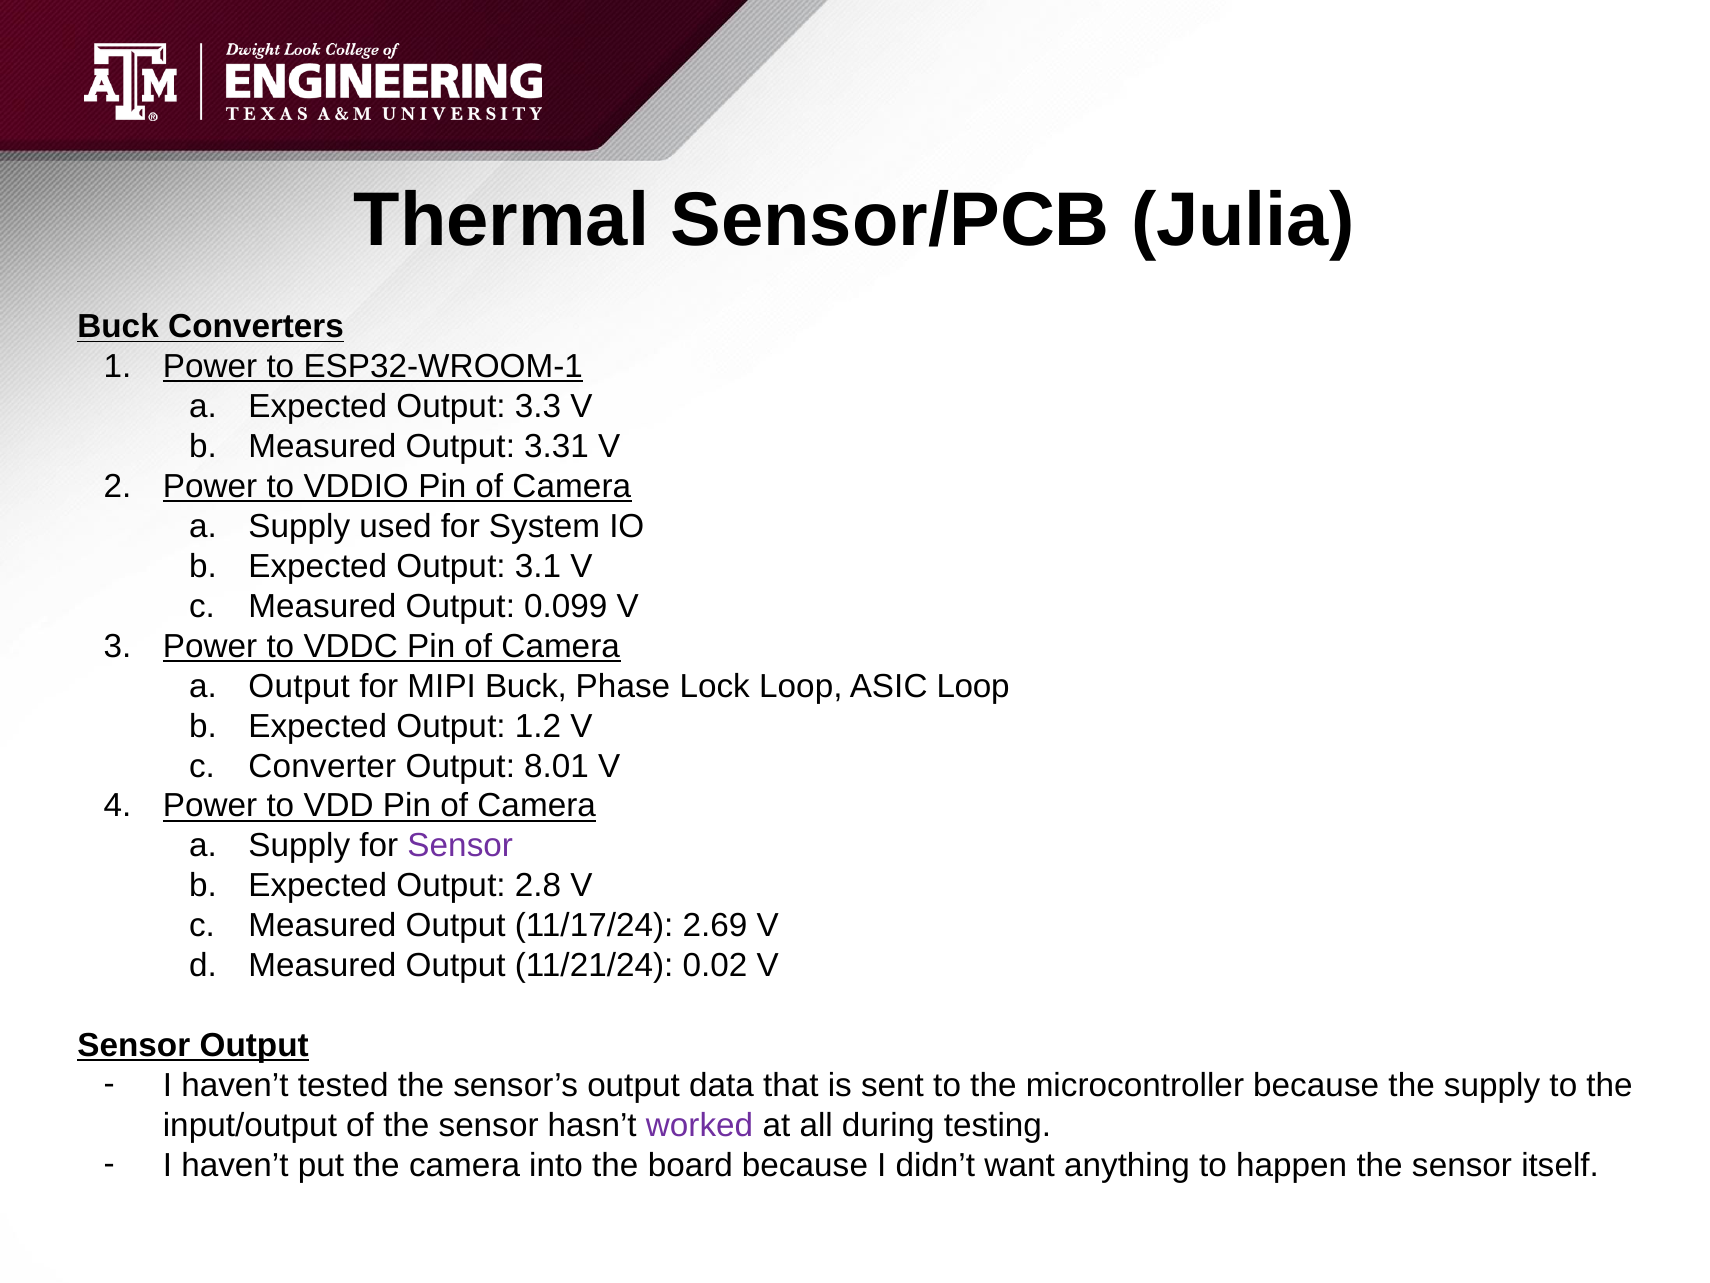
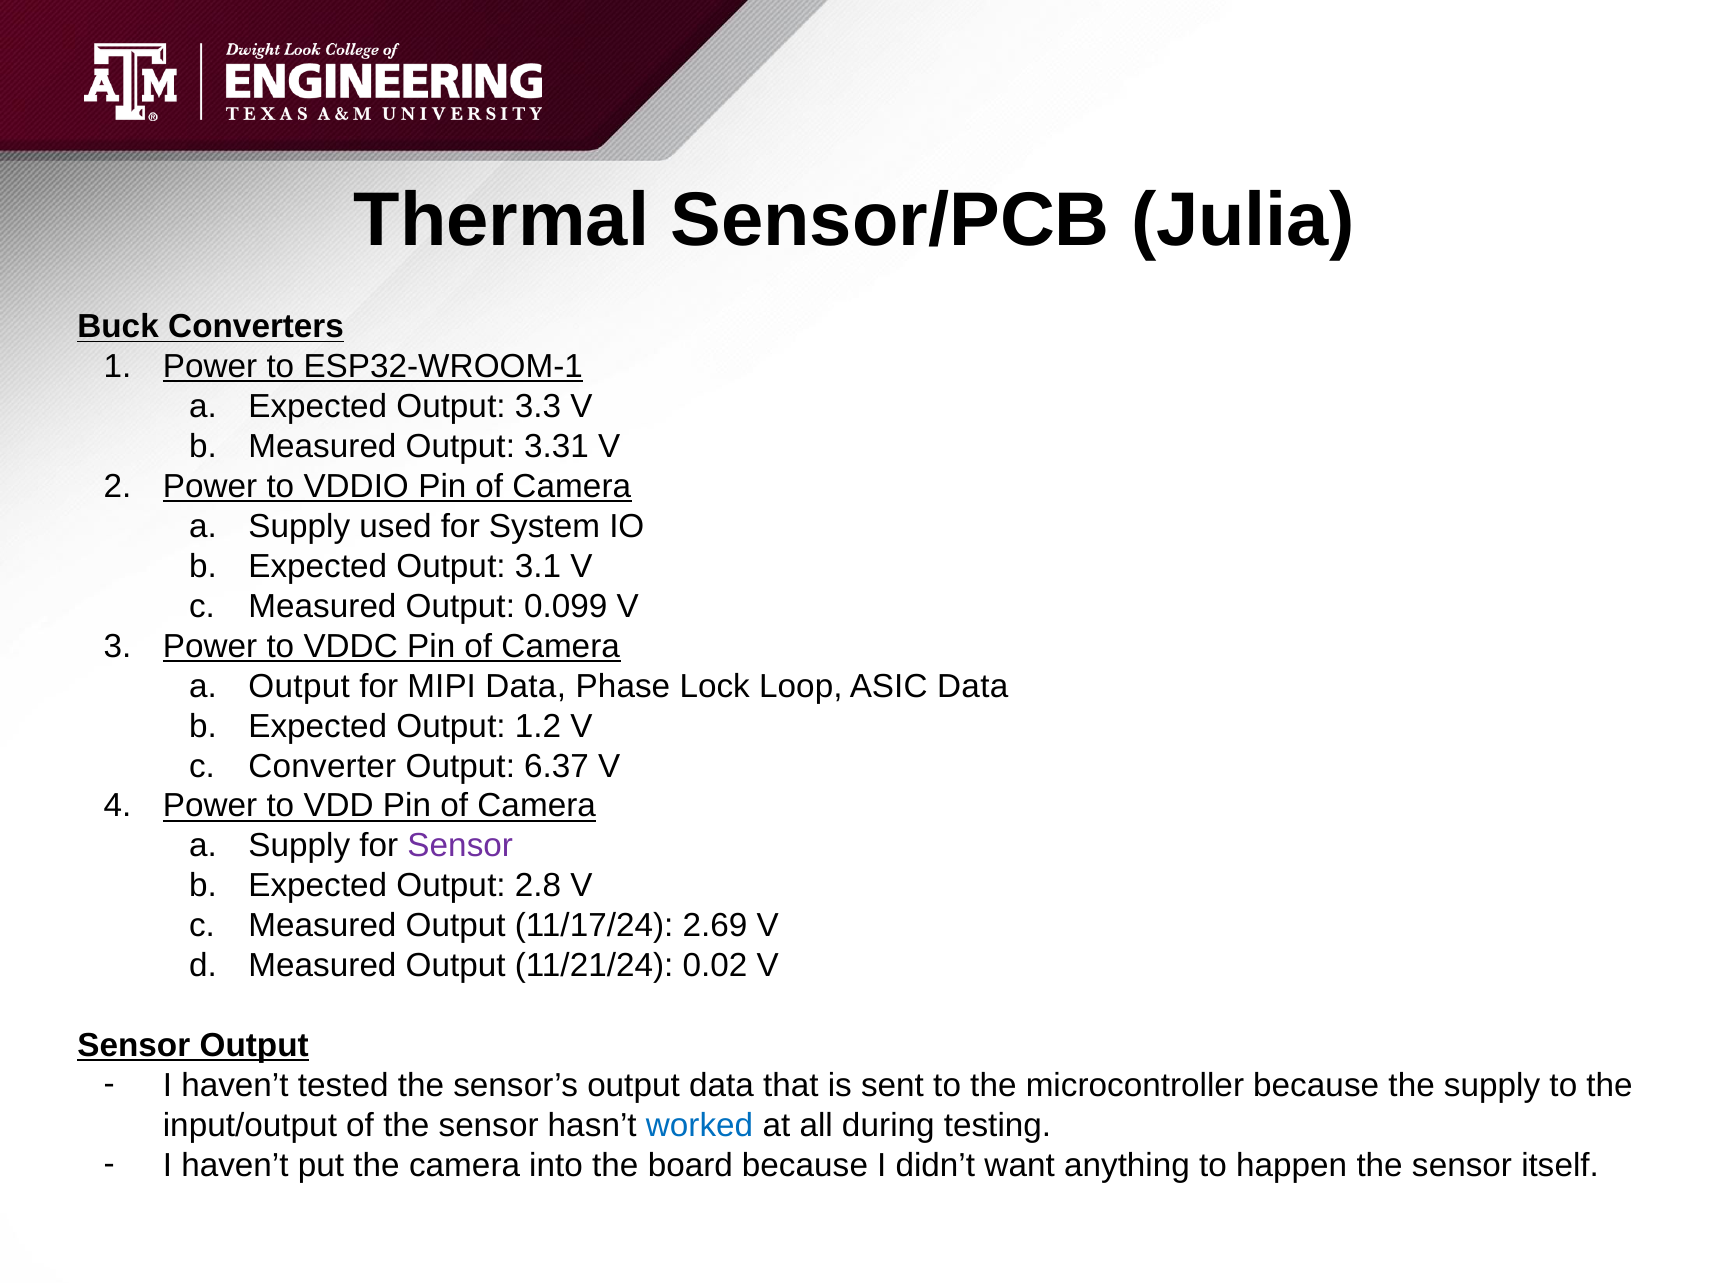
MIPI Buck: Buck -> Data (526, 686)
ASIC Loop: Loop -> Data (973, 686)
8.01: 8.01 -> 6.37 (557, 766)
worked colour: purple -> blue (700, 1125)
